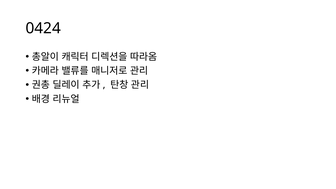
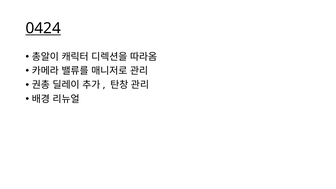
0424 underline: none -> present (43, 28)
